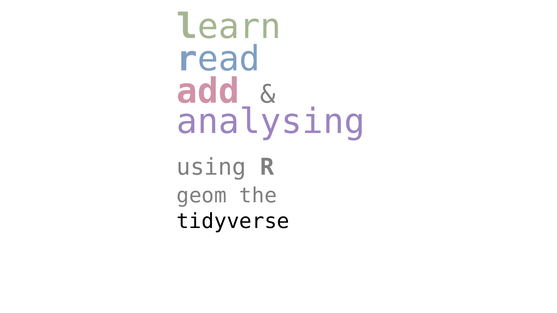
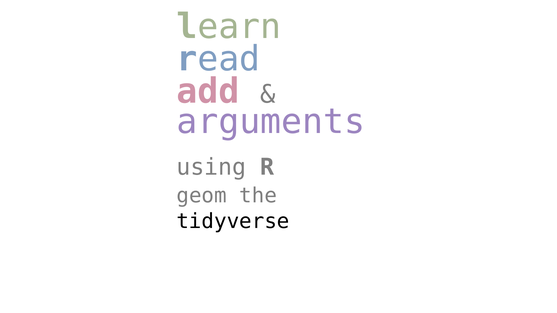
analysing: analysing -> arguments (271, 122)
